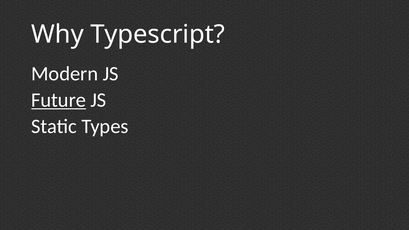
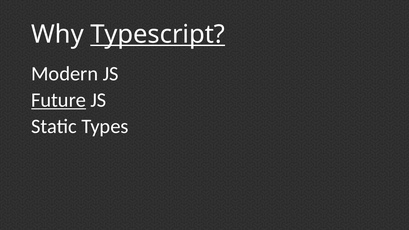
Typescript underline: none -> present (158, 34)
